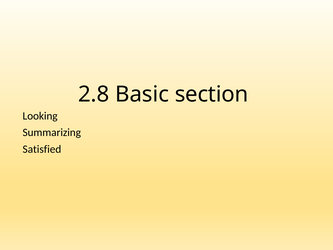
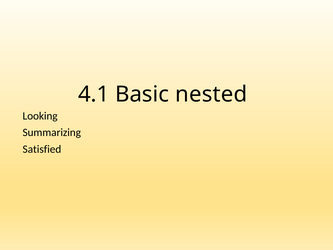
2.8: 2.8 -> 4.1 (94, 94)
section: section -> nested (211, 94)
